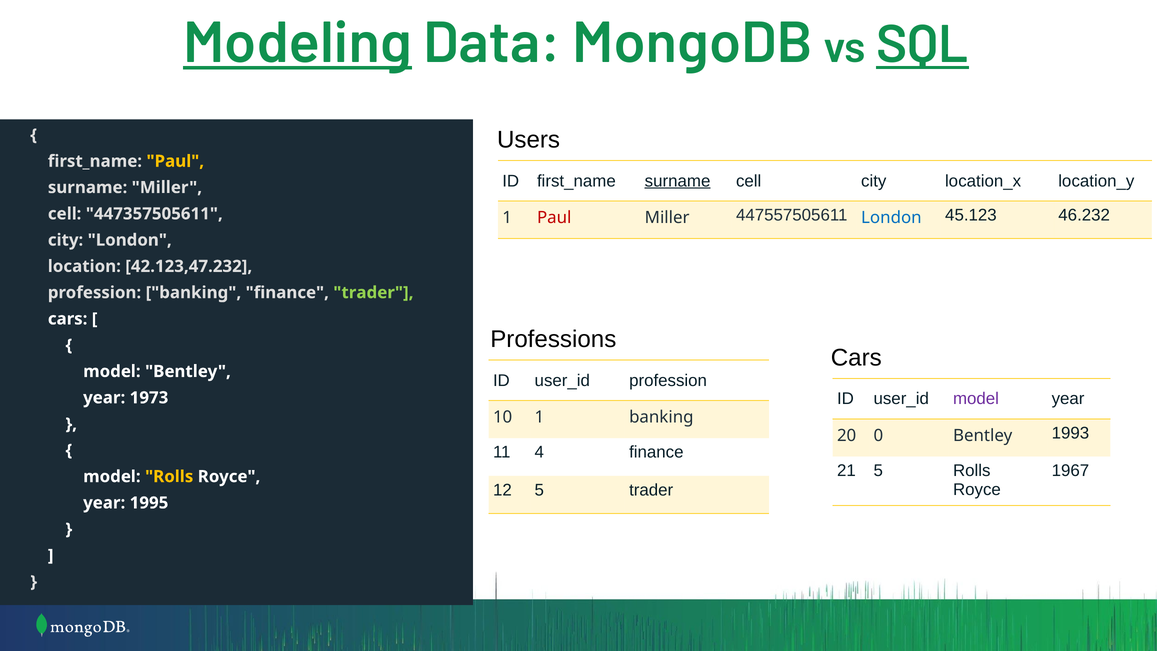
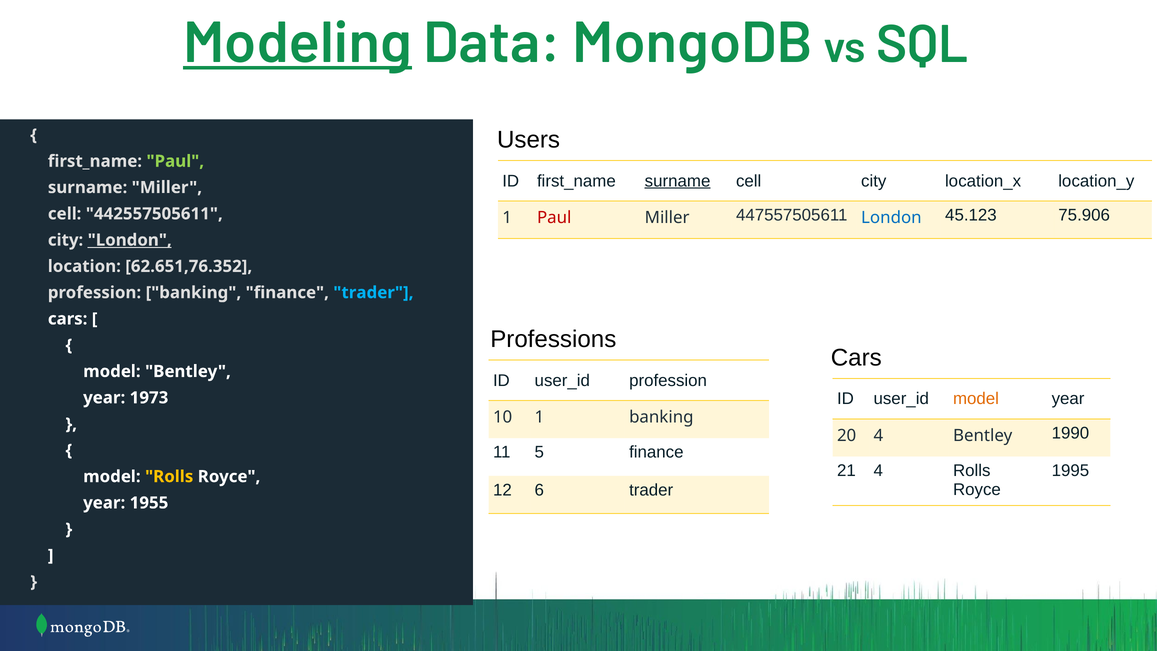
SQL underline: present -> none (922, 45)
Paul colour: yellow -> light green (175, 161)
447357505611: 447357505611 -> 442557505611 (154, 214)
46.232: 46.232 -> 75.906 (1084, 215)
London underline: none -> present (130, 240)
42.123,47.232: 42.123,47.232 -> 62.651,76.352 (189, 266)
trader colour: light green -> light blue (373, 293)
model colour: purple -> orange (976, 399)
20 0: 0 -> 4 (878, 436)
1993: 1993 -> 1990 (1070, 433)
4: 4 -> 5 (539, 452)
21 5: 5 -> 4 (878, 470)
1967: 1967 -> 1995 (1070, 470)
12 5: 5 -> 6 (539, 490)
1995: 1995 -> 1955 (149, 503)
